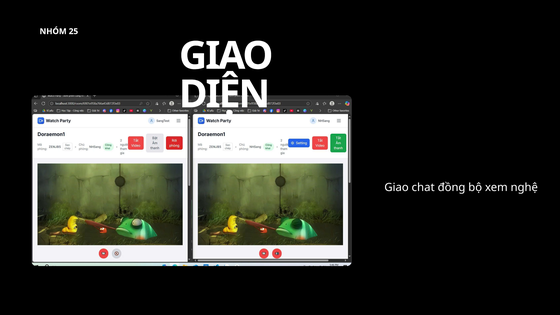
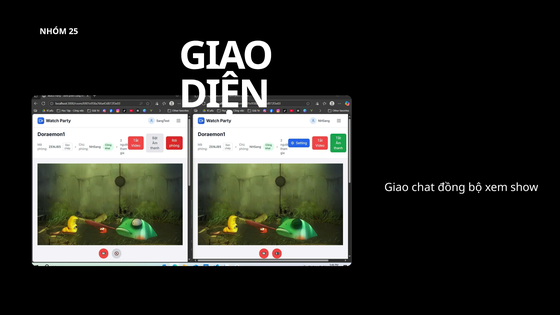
nghệ: nghệ -> show (524, 187)
